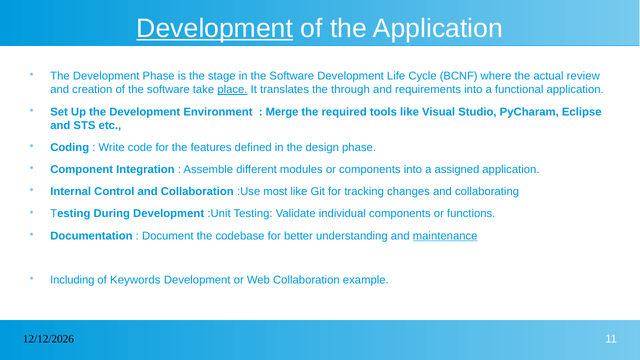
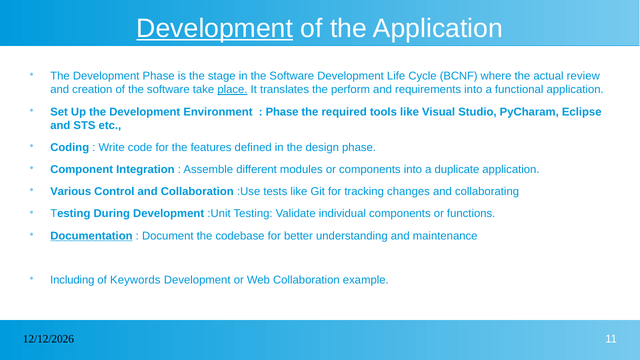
through: through -> perform (350, 90)
Merge: Merge -> Phase (282, 112)
assigned: assigned -> duplicate (457, 170)
Internal: Internal -> Various (71, 192)
most: most -> tests (275, 192)
Documentation underline: none -> present (91, 236)
maintenance underline: present -> none (445, 236)
